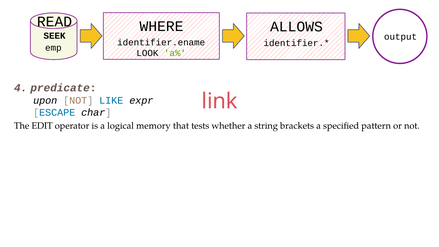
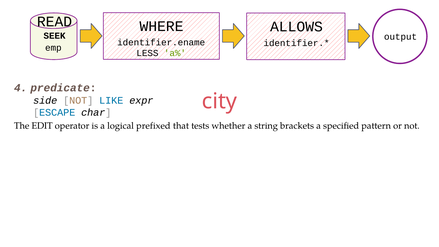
LOOK: LOOK -> LESS (147, 53)
link: link -> city (219, 101)
upon: upon -> side (45, 100)
memory: memory -> prefixed (153, 126)
